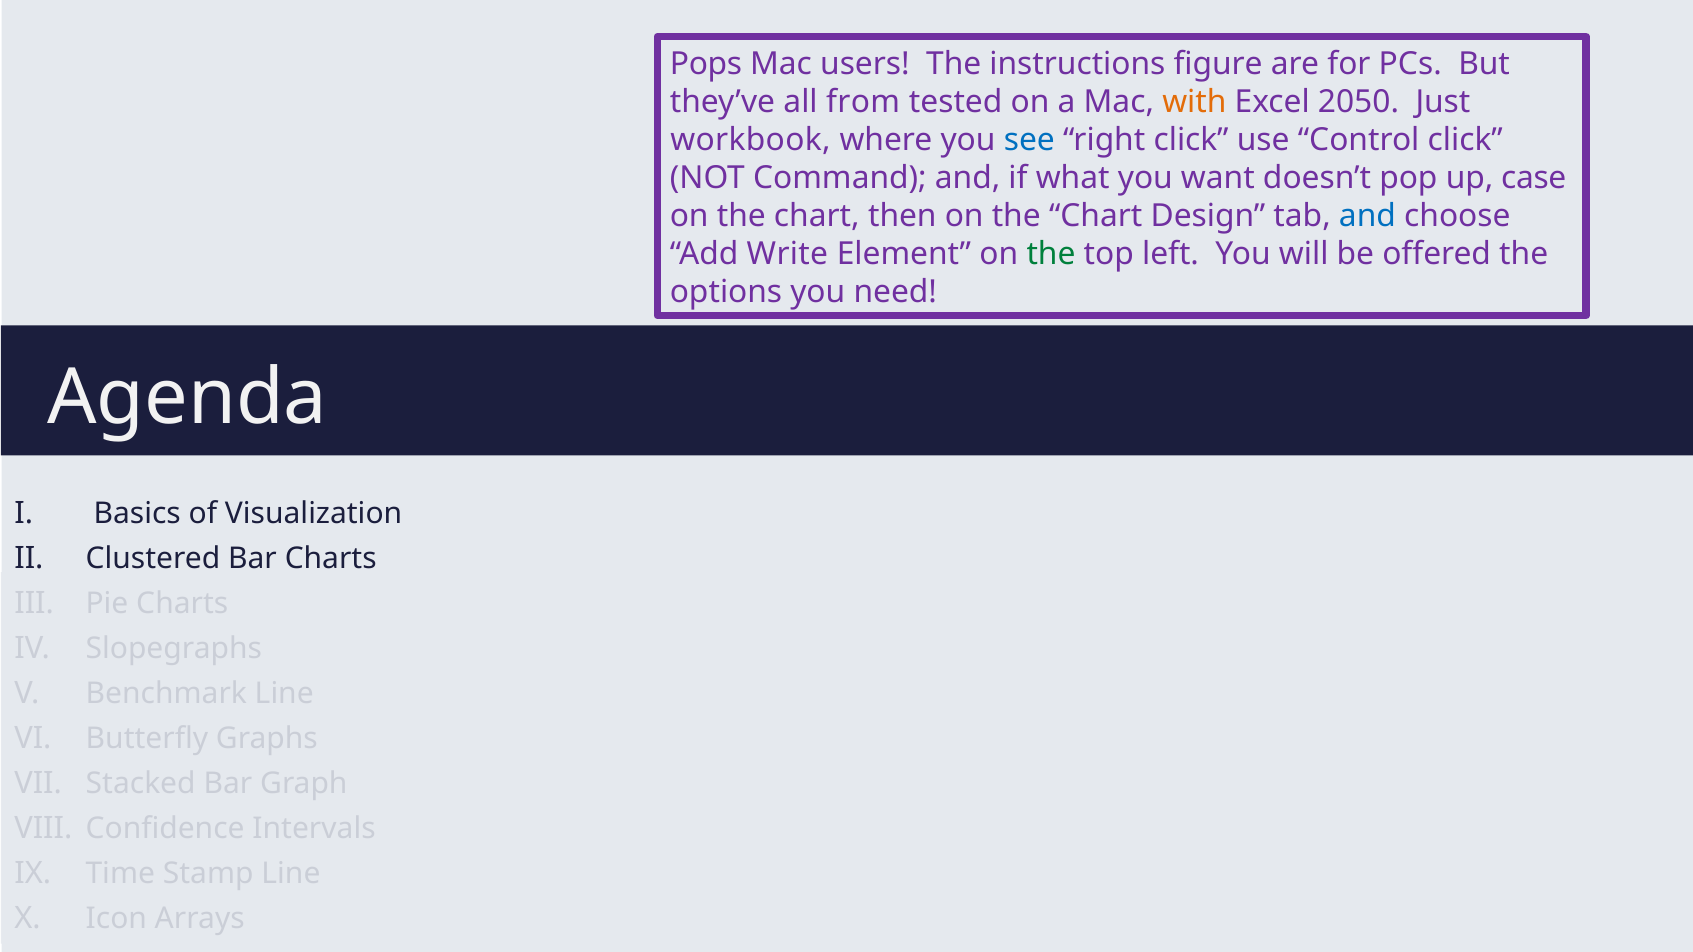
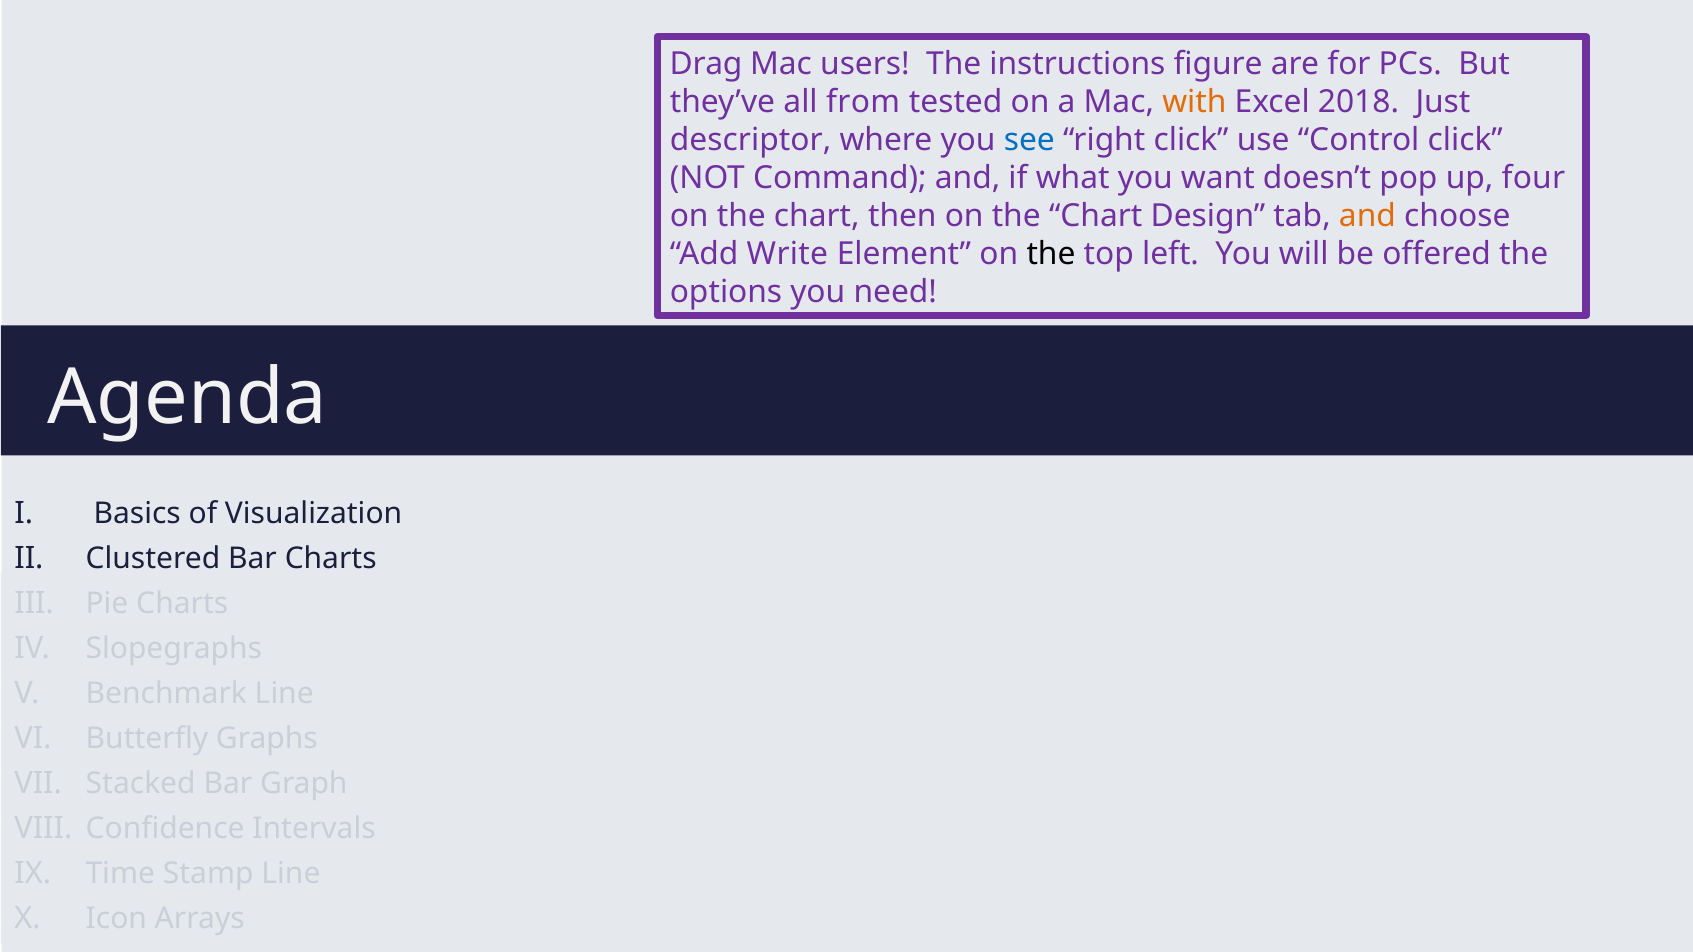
Pops: Pops -> Drag (706, 64)
2050: 2050 -> 2018 (1358, 102)
workbook: workbook -> descriptor (751, 140)
case: case -> four (1533, 178)
and colour: blue -> orange (1367, 216)
the colour: green -> black (1051, 254)
